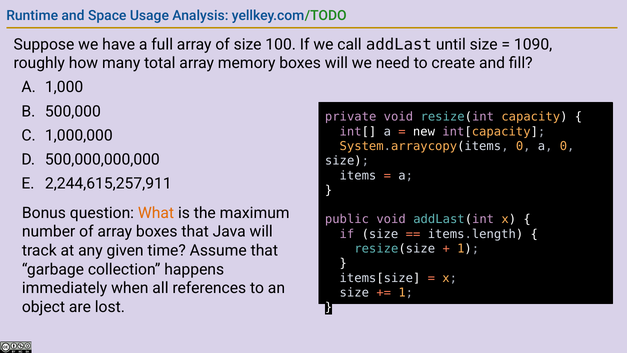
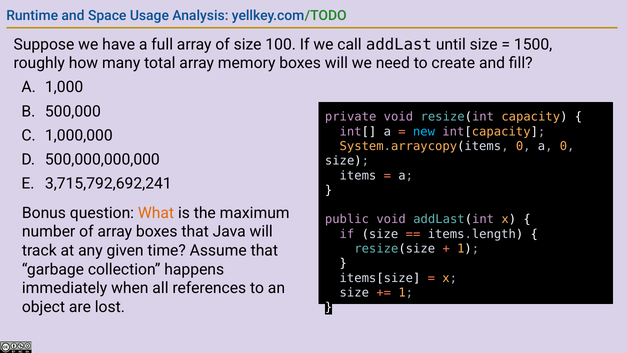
1090: 1090 -> 1500 (533, 44)
new colour: white -> light blue (424, 131)
2,244,615,257,911: 2,244,615,257,911 -> 3,715,792,692,241 (108, 183)
